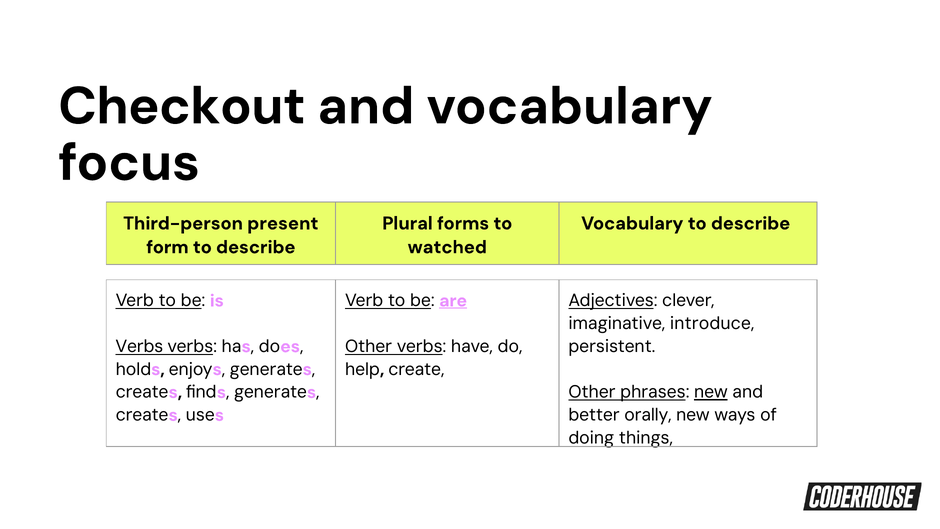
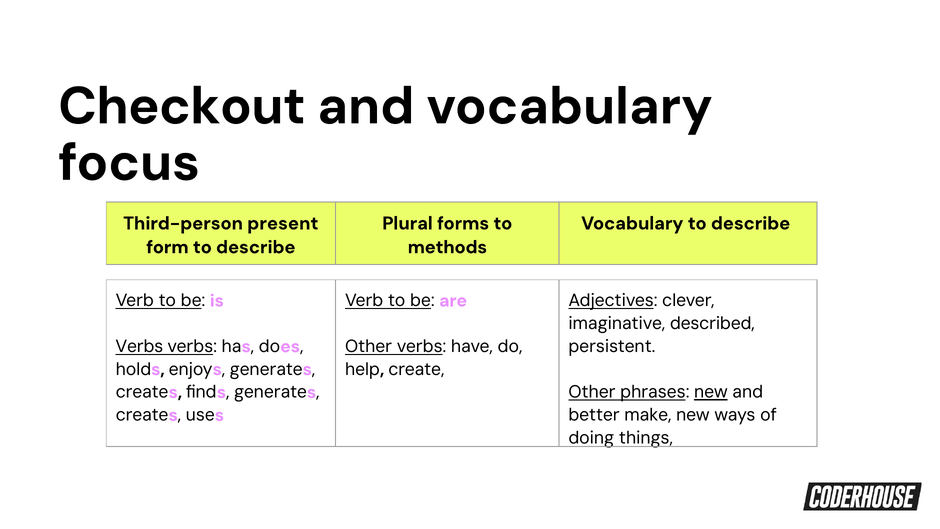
watched: watched -> methods (447, 247)
are underline: present -> none (453, 301)
introduce: introduce -> described (712, 323)
orally: orally -> make (648, 415)
